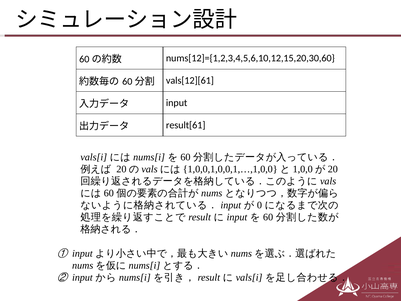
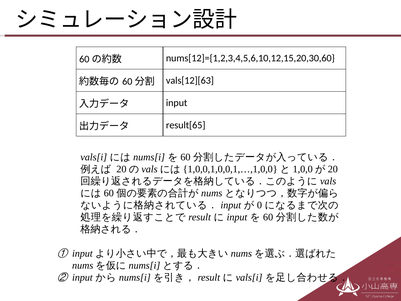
vals[12][61: vals[12][61 -> vals[12][63 (190, 80)
result[61: result[61 -> result[65 (186, 125)
